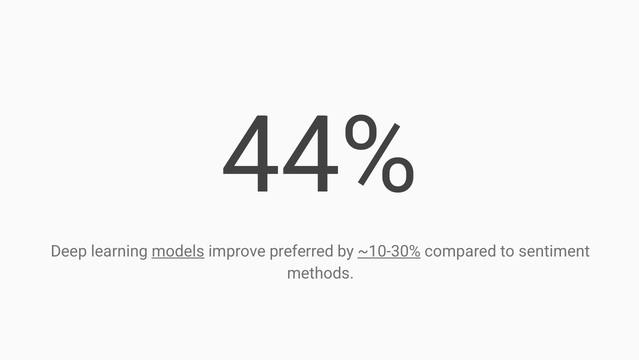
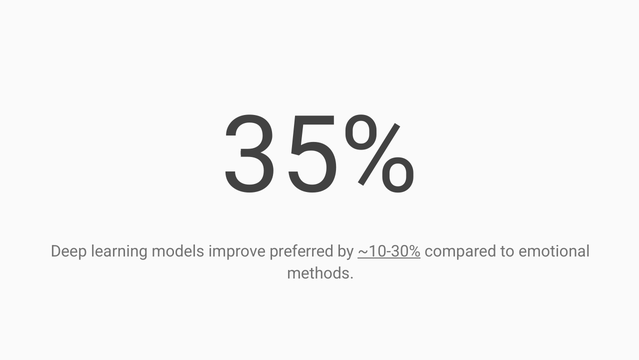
44%: 44% -> 35% (319, 157)
models underline: present -> none (178, 251)
sentiment: sentiment -> emotional (554, 251)
